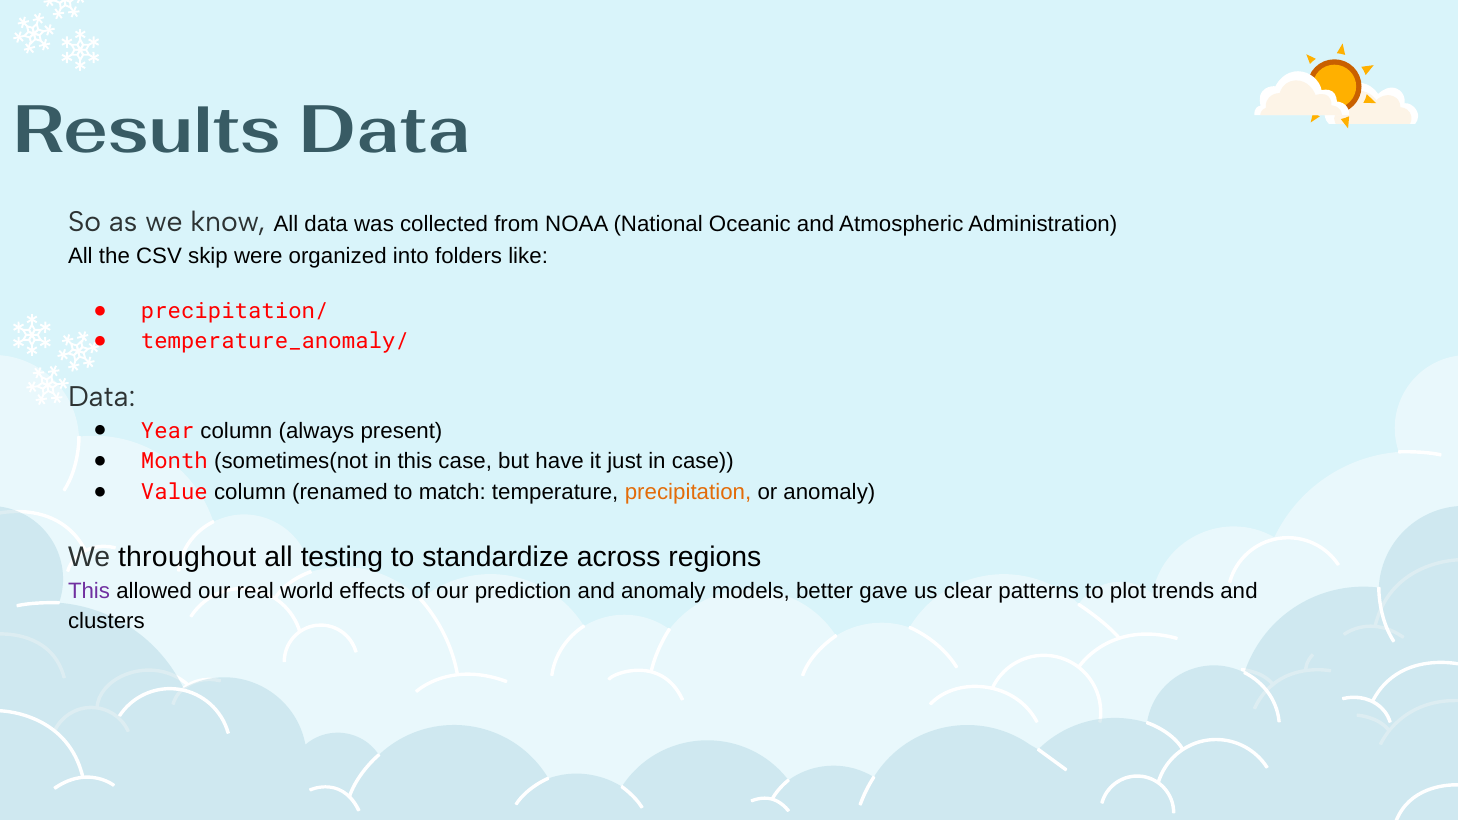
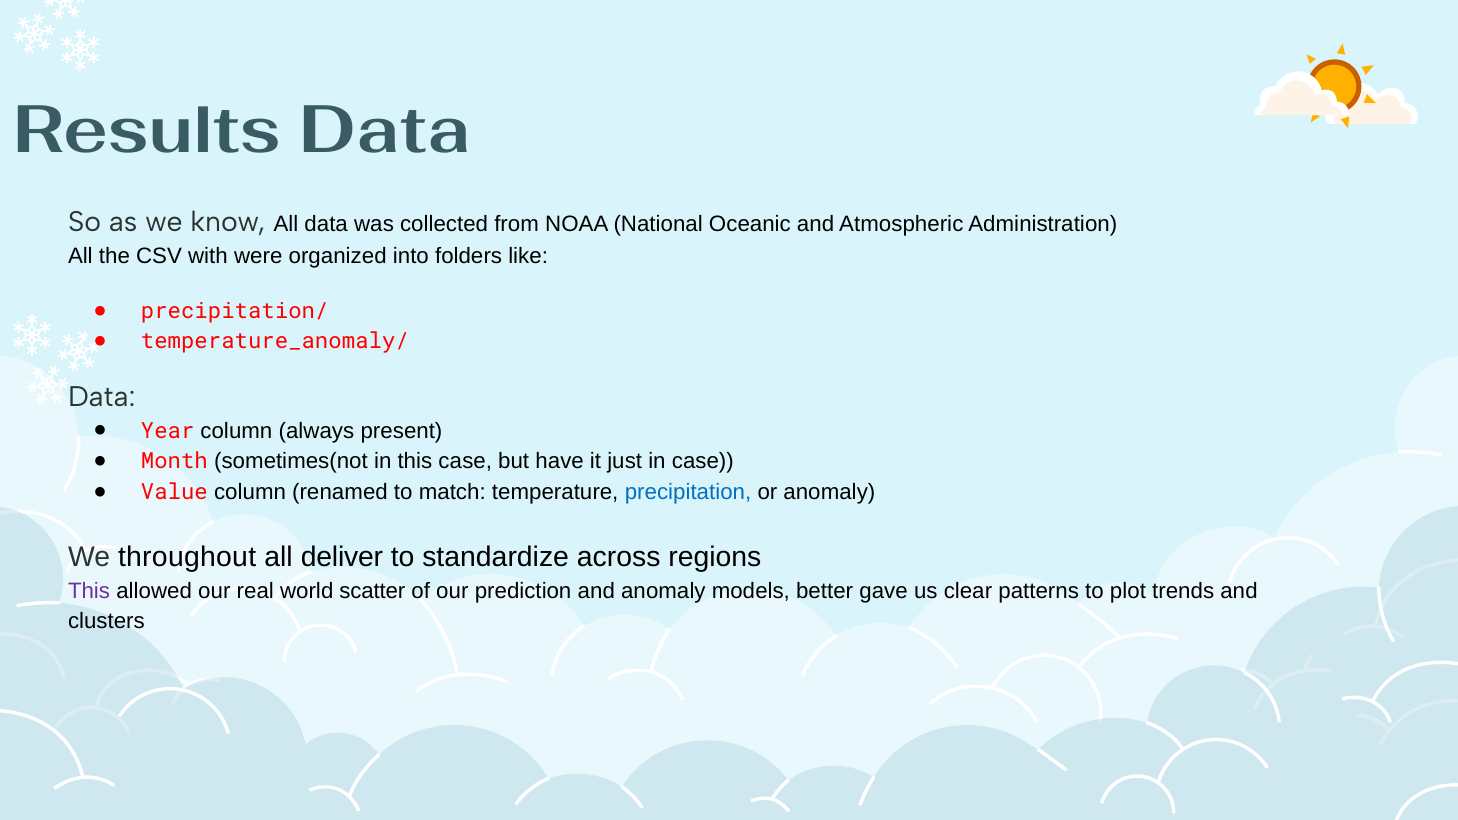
skip: skip -> with (208, 256)
precipitation colour: orange -> blue (688, 492)
testing: testing -> deliver (342, 557)
effects: effects -> scatter (372, 591)
